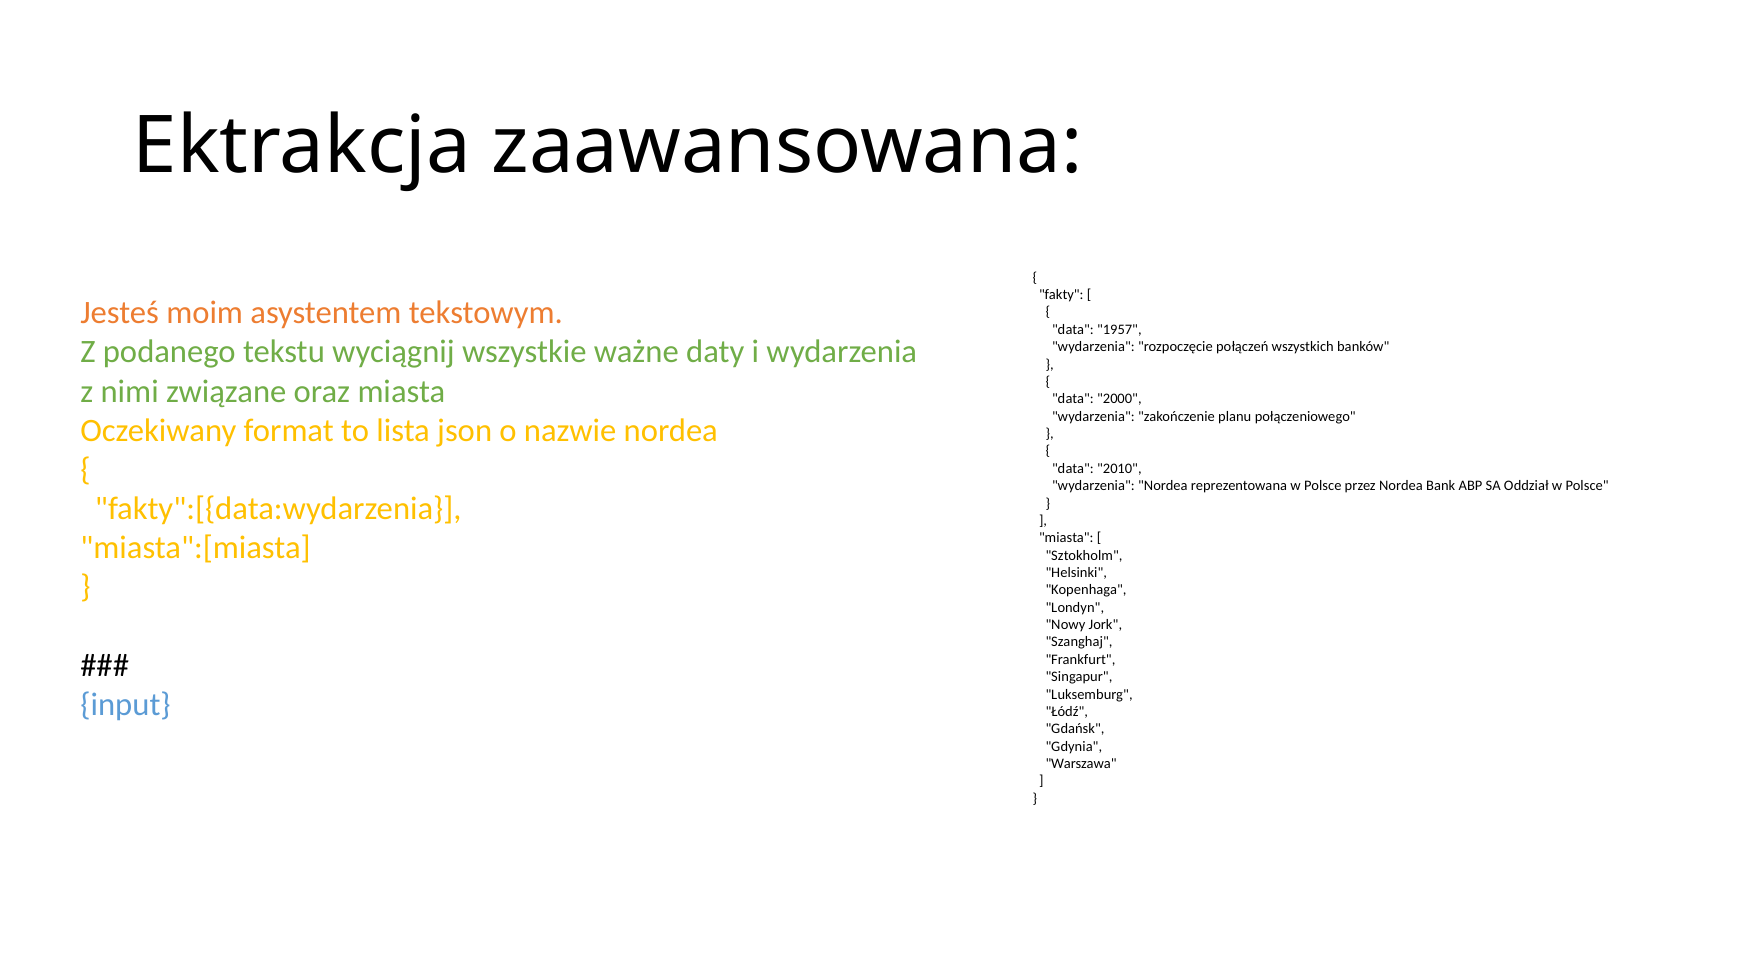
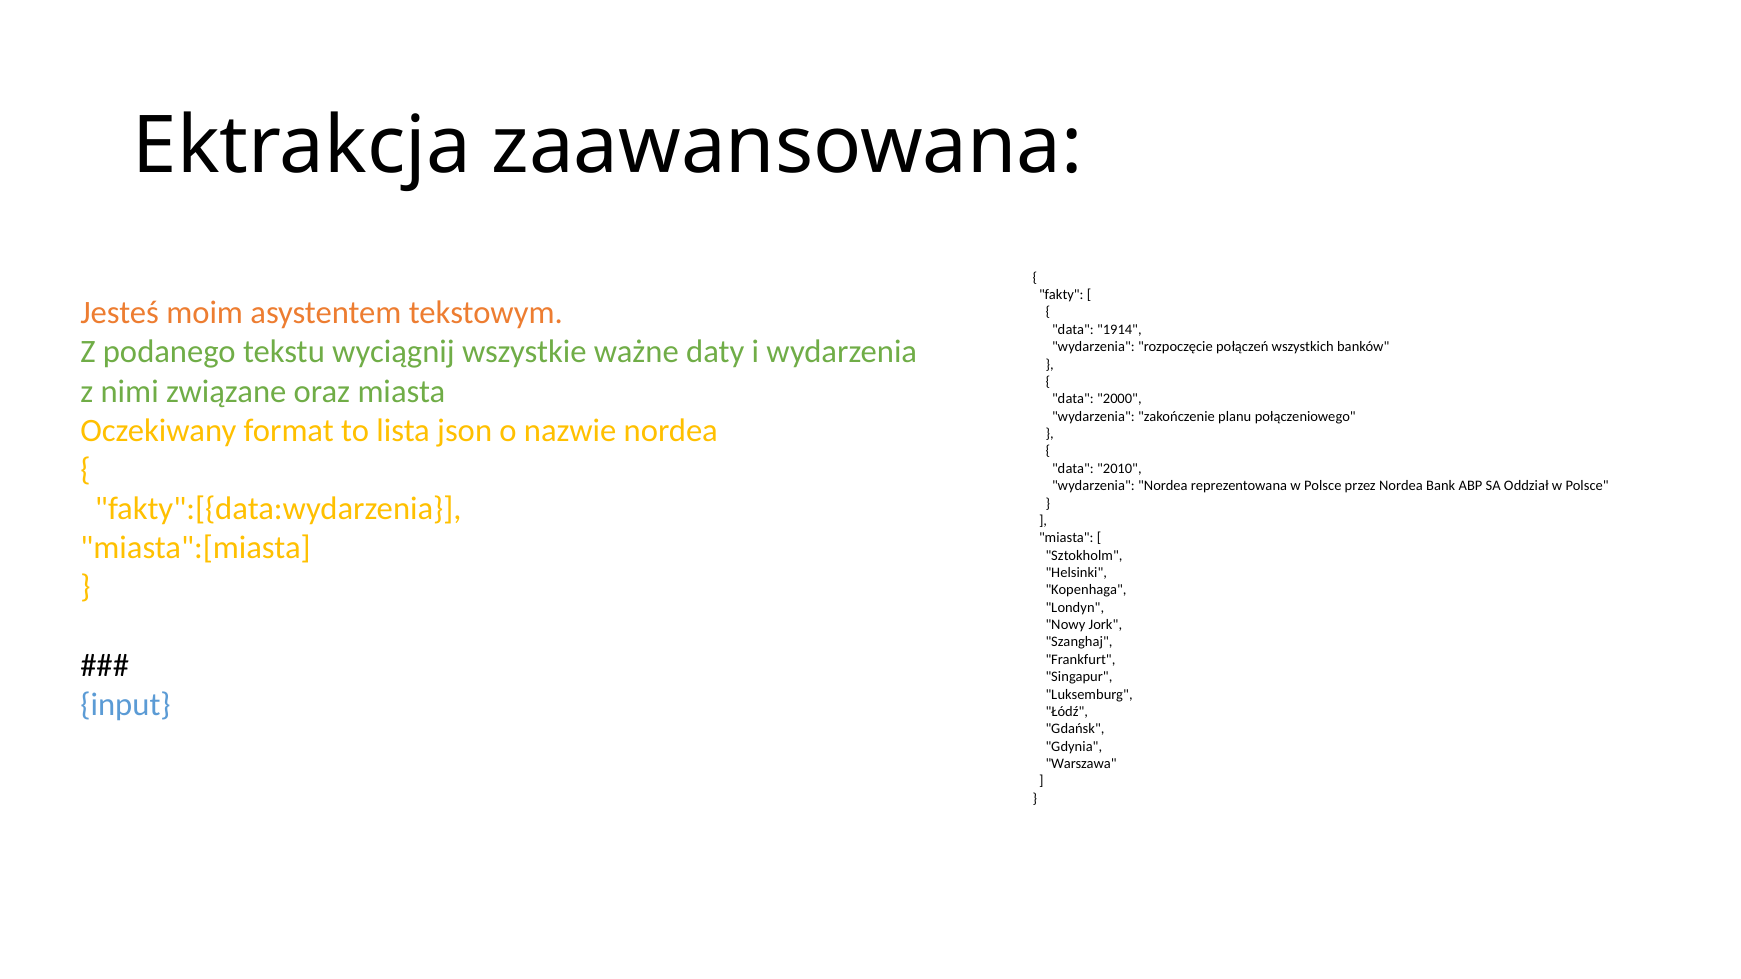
1957: 1957 -> 1914 (1119, 330)
